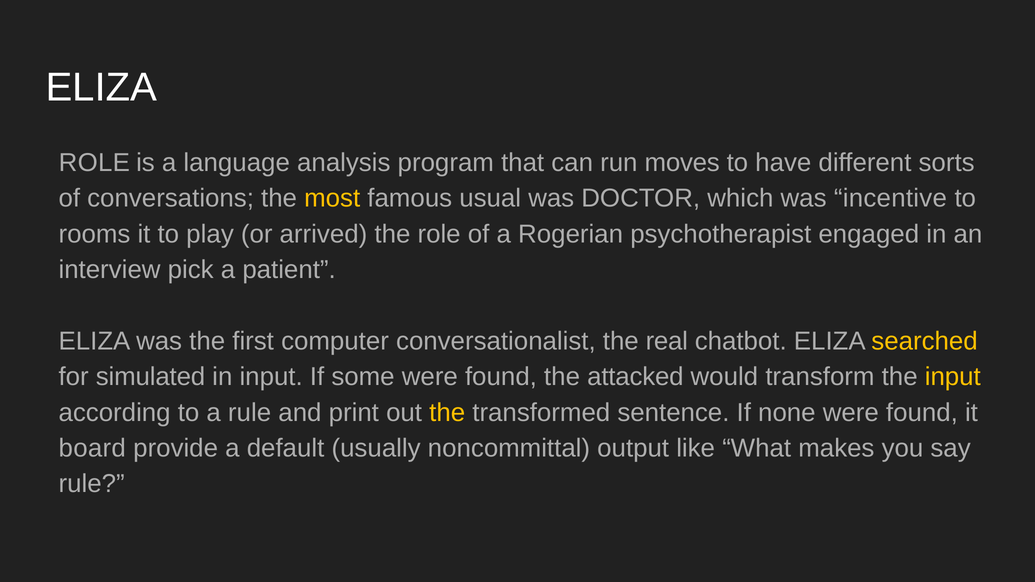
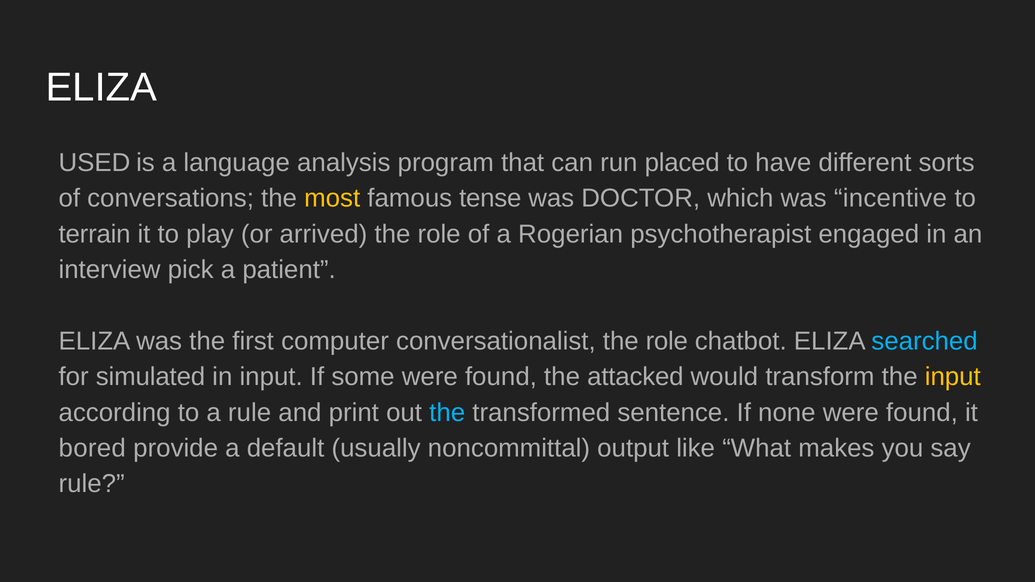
ROLE: ROLE -> USED (94, 163)
moves: moves -> placed (682, 163)
usual: usual -> tense (490, 198)
rooms: rooms -> terrain (95, 234)
conversationalist the real: real -> role (667, 341)
searched colour: yellow -> light blue (925, 341)
the colour: yellow -> light blue (447, 413)
board: board -> bored (92, 448)
